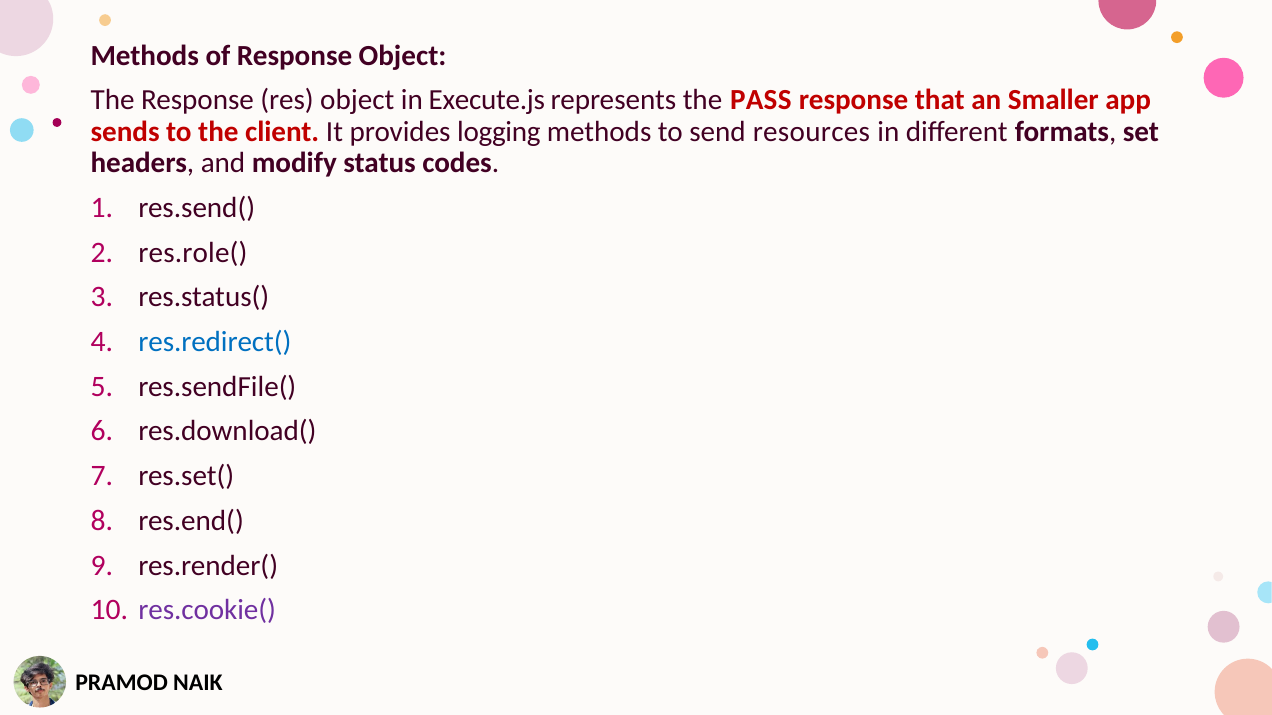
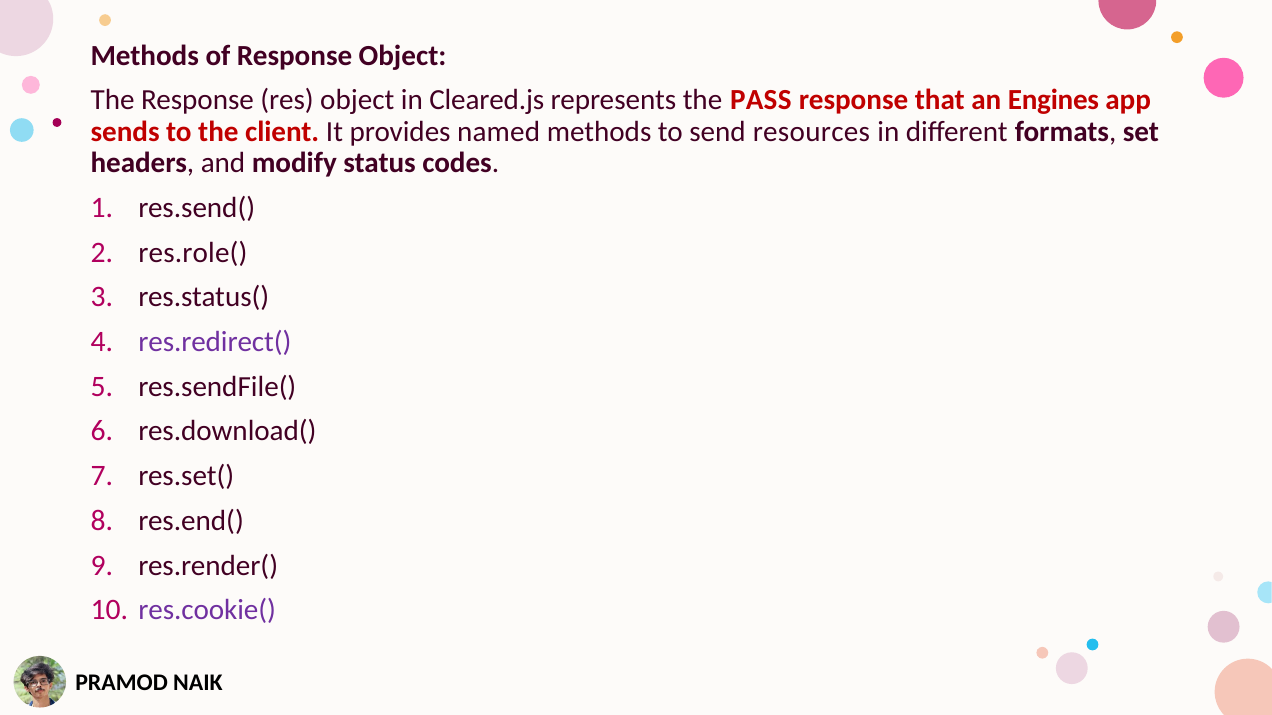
Execute.js: Execute.js -> Cleared.js (487, 100)
Smaller: Smaller -> Engines (1053, 100)
logging: logging -> named (499, 132)
res.redirect( colour: blue -> purple (215, 342)
